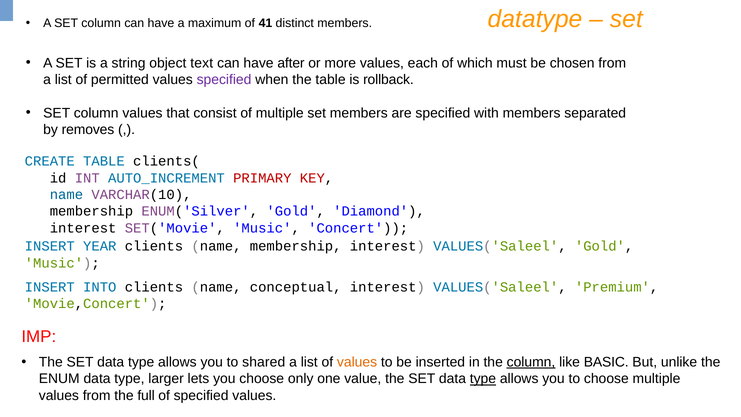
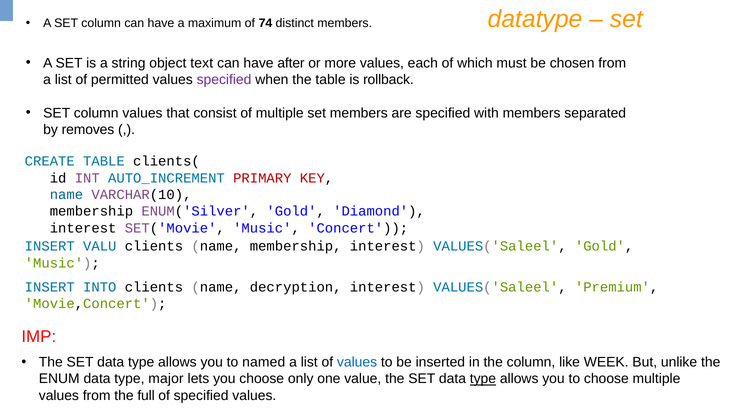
41: 41 -> 74 (266, 23)
YEAR: YEAR -> VALU (100, 246)
conceptual: conceptual -> decryption (296, 287)
shared: shared -> named (264, 362)
values colour: orange -> blue (357, 362)
column underline: present -> none (531, 362)
BASIC: BASIC -> WEEK (606, 362)
larger: larger -> major (166, 379)
